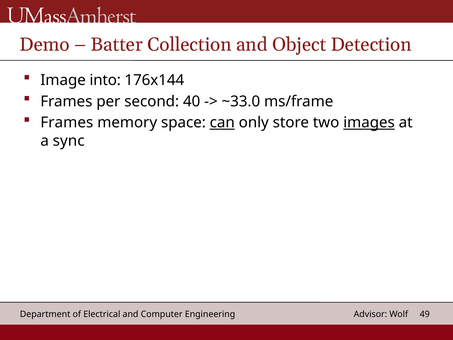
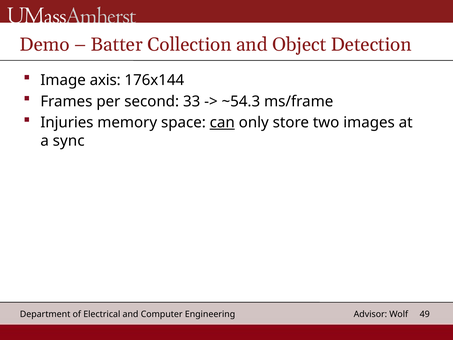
into: into -> axis (105, 80)
40: 40 -> 33 (192, 101)
~33.0: ~33.0 -> ~54.3 (241, 101)
Frames: Frames -> Injuries (67, 123)
images underline: present -> none (369, 123)
